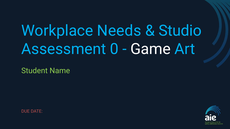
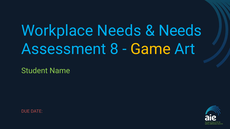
Studio: Studio -> Needs (180, 31)
0: 0 -> 8 (114, 49)
Game colour: white -> yellow (151, 49)
